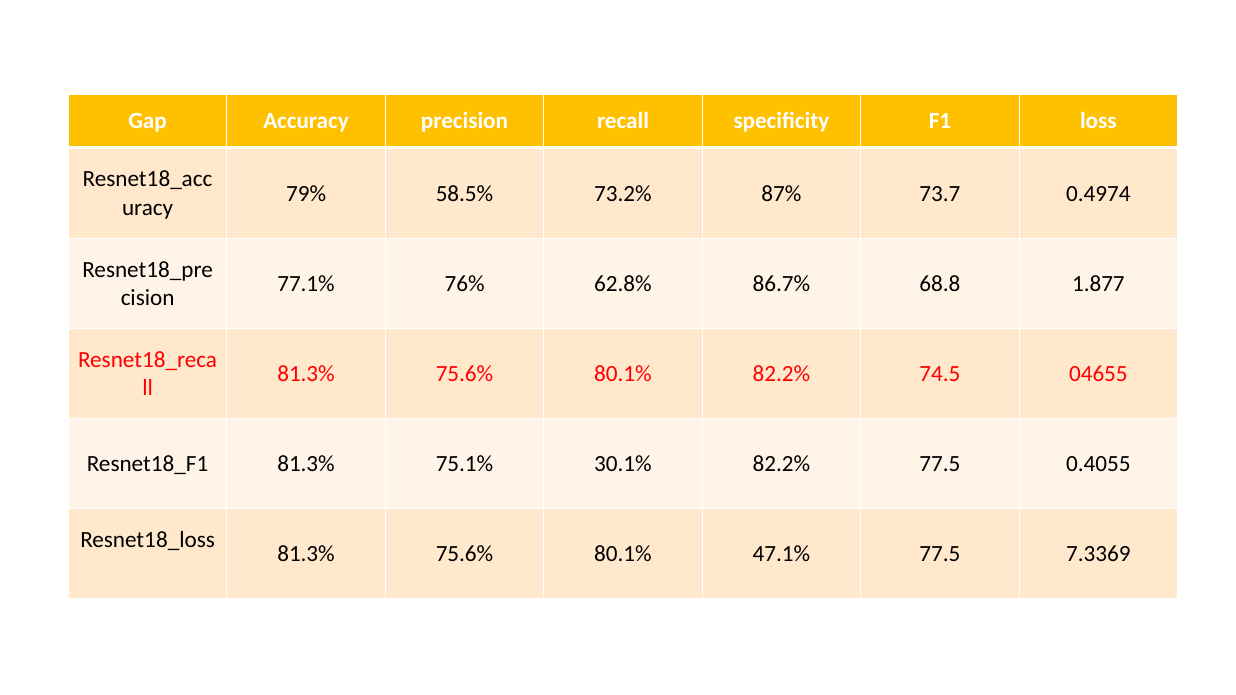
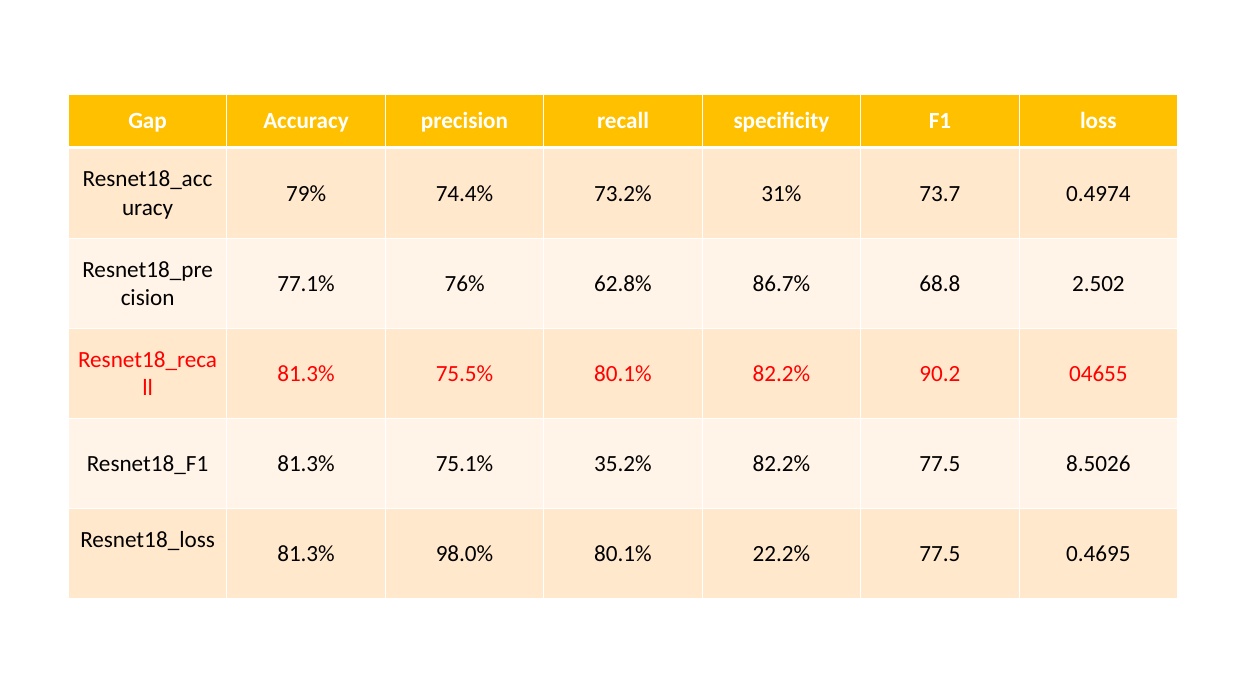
58.5%: 58.5% -> 74.4% (464, 193)
87%: 87% -> 31% (781, 193)
1.877: 1.877 -> 2.502 (1098, 284)
75.6%: 75.6% -> 75.5% (464, 374)
74.5: 74.5 -> 90.2 (940, 374)
30.1%: 30.1% -> 35.2% (623, 464)
0.4055: 0.4055 -> 8.5026 (1098, 464)
75.6%: 75.6% -> 98.0% (464, 554)
47.1%: 47.1% -> 22.2% (781, 554)
7.3369: 7.3369 -> 0.4695 (1098, 554)
